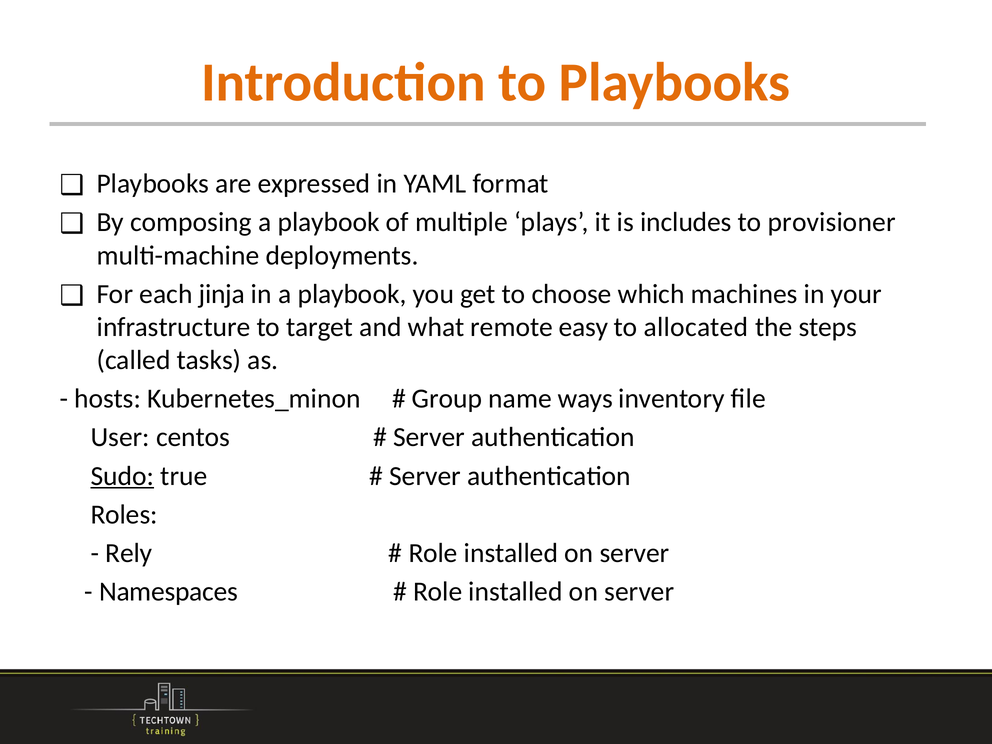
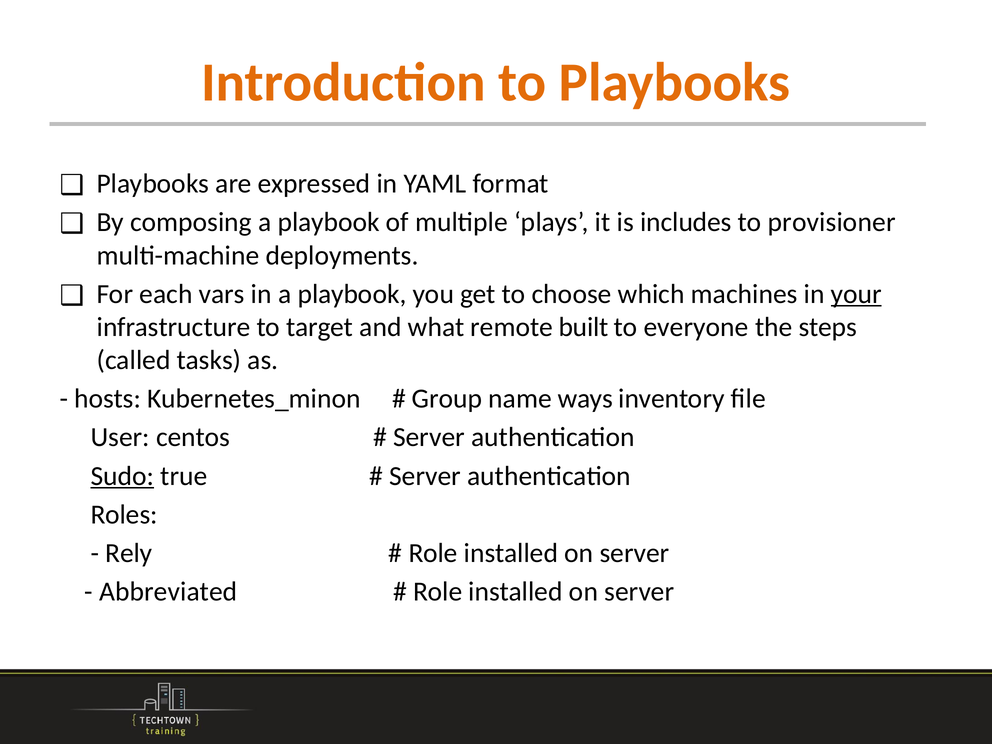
jinja: jinja -> vars (222, 294)
your underline: none -> present (856, 294)
easy: easy -> built (583, 327)
allocated: allocated -> everyone (696, 327)
Namespaces: Namespaces -> Abbreviated (168, 592)
